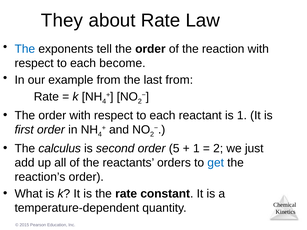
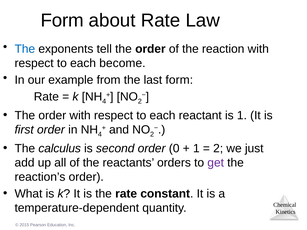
They: They -> Form (62, 20)
last from: from -> form (179, 80)
5: 5 -> 0 (174, 148)
get colour: blue -> purple (216, 163)
